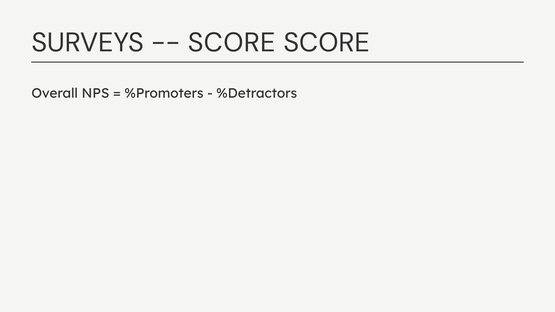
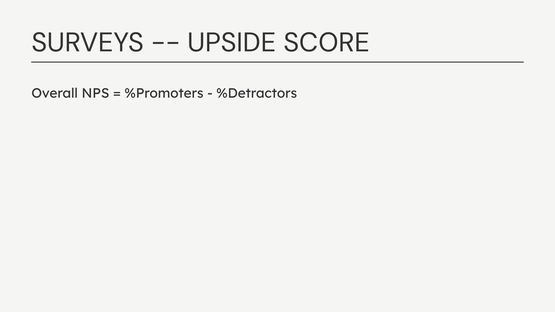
SCORE: SCORE -> UPSIDE (232, 43)
